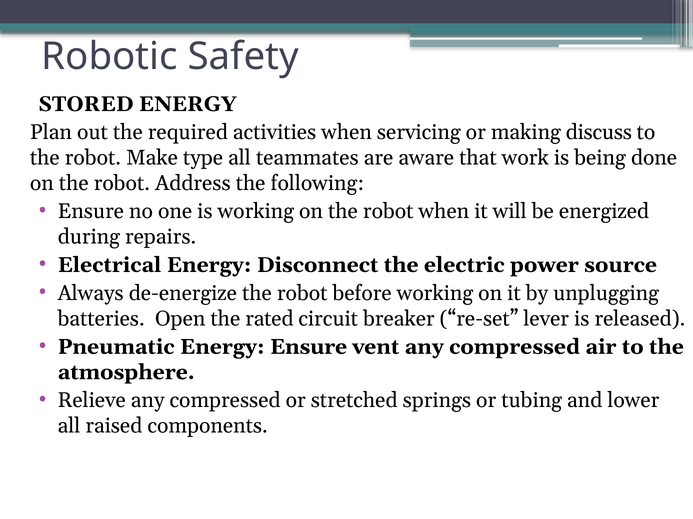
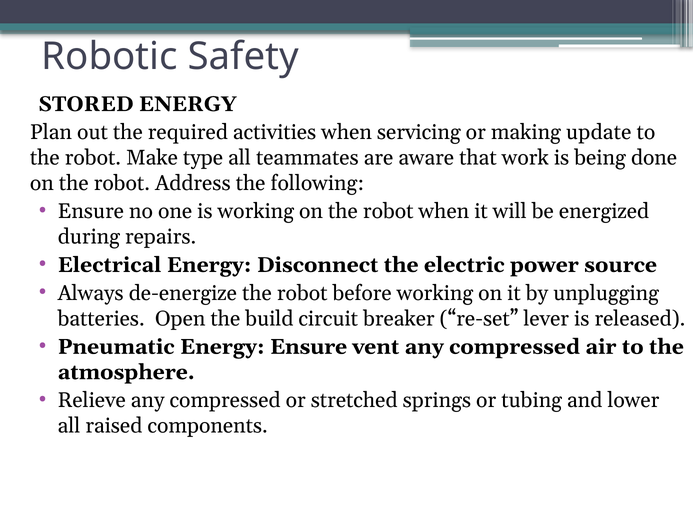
discuss: discuss -> update (599, 133)
rated: rated -> build (269, 319)
